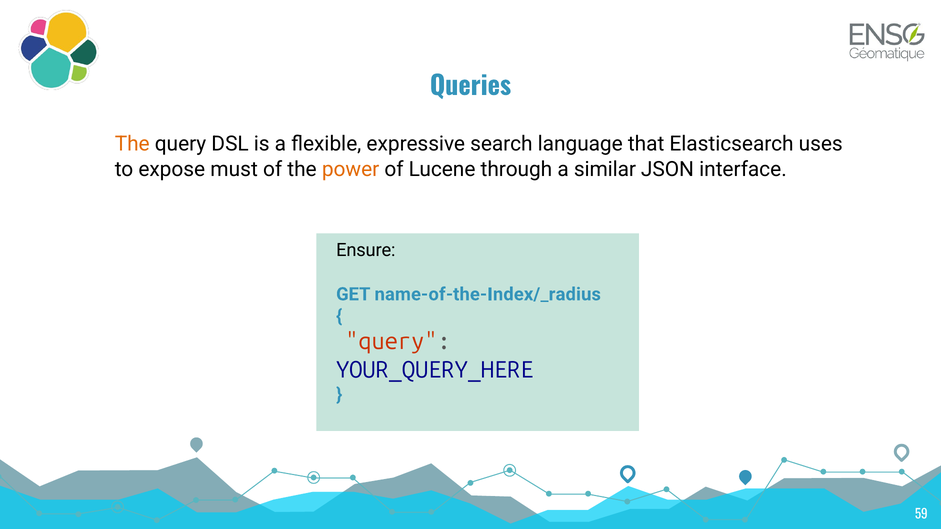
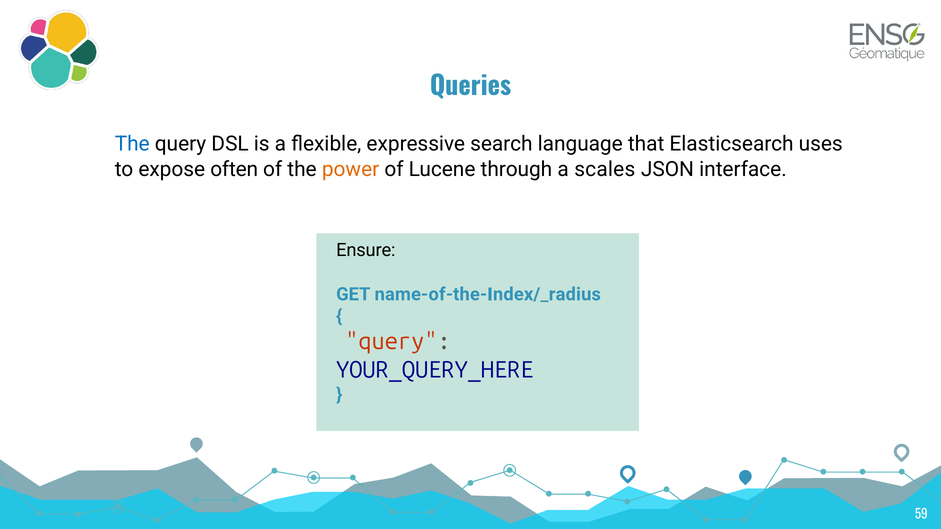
The colour: orange -> blue (132, 144)
must: must -> often (234, 169)
similar: similar -> scales (605, 169)
